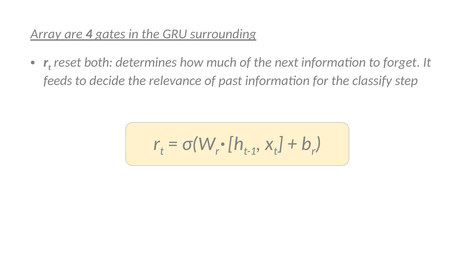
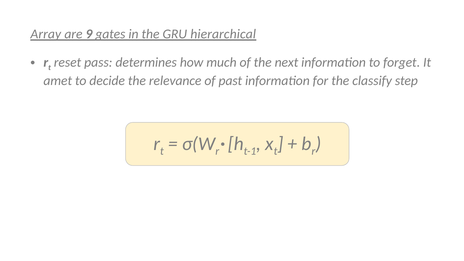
4: 4 -> 9 (89, 34)
surrounding: surrounding -> hierarchical (223, 34)
both: both -> pass (98, 62)
feeds: feeds -> amet (58, 81)
